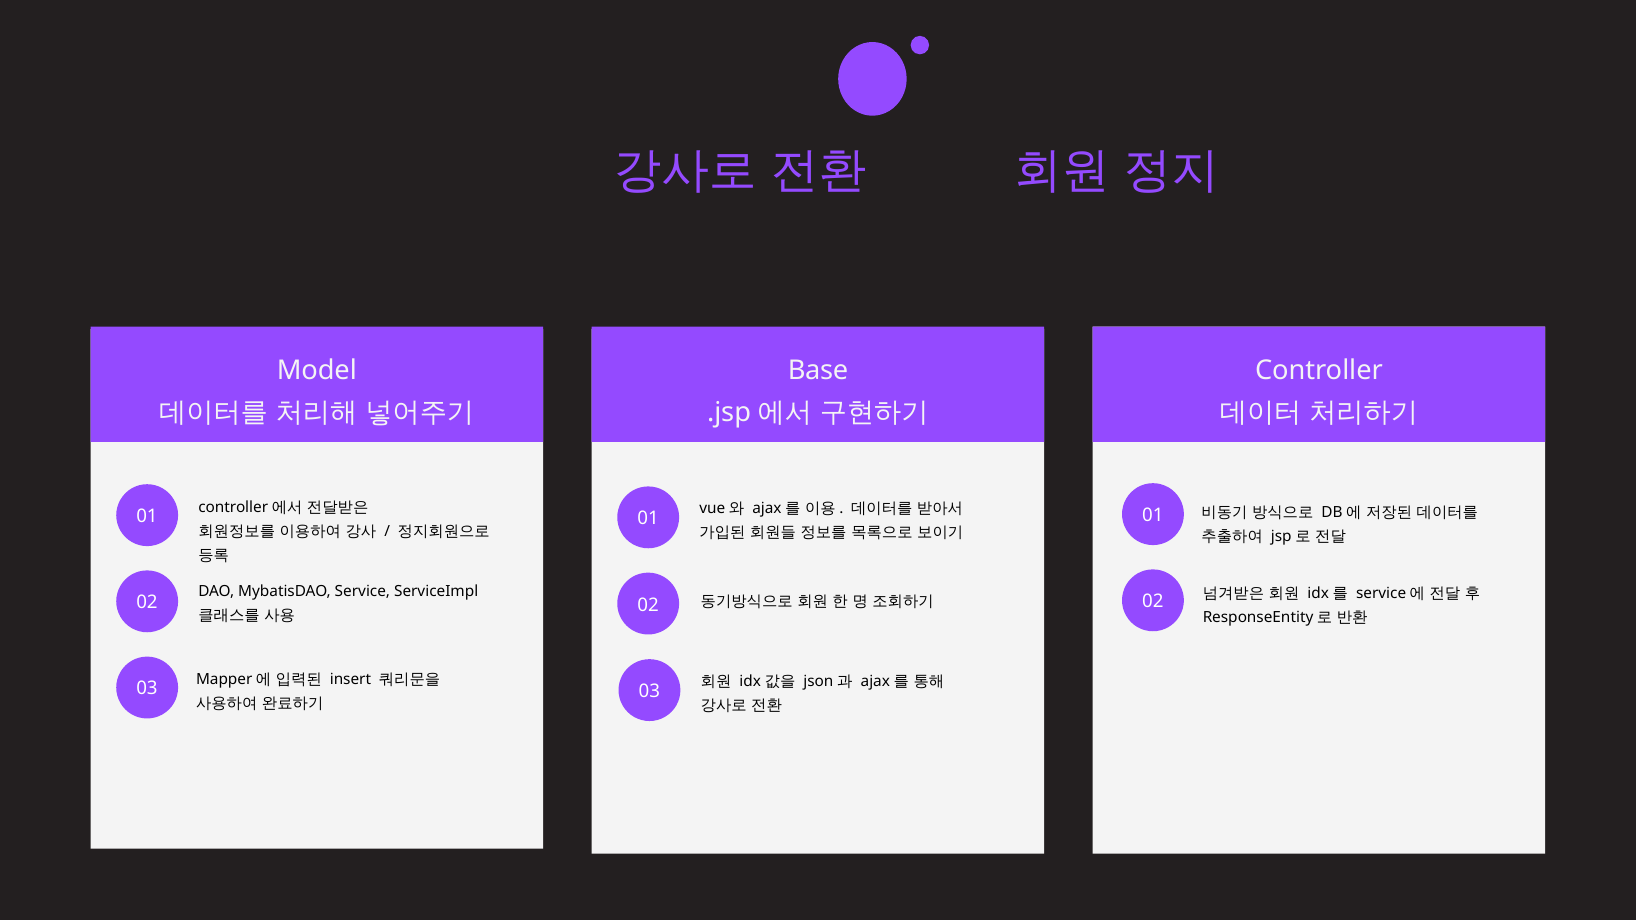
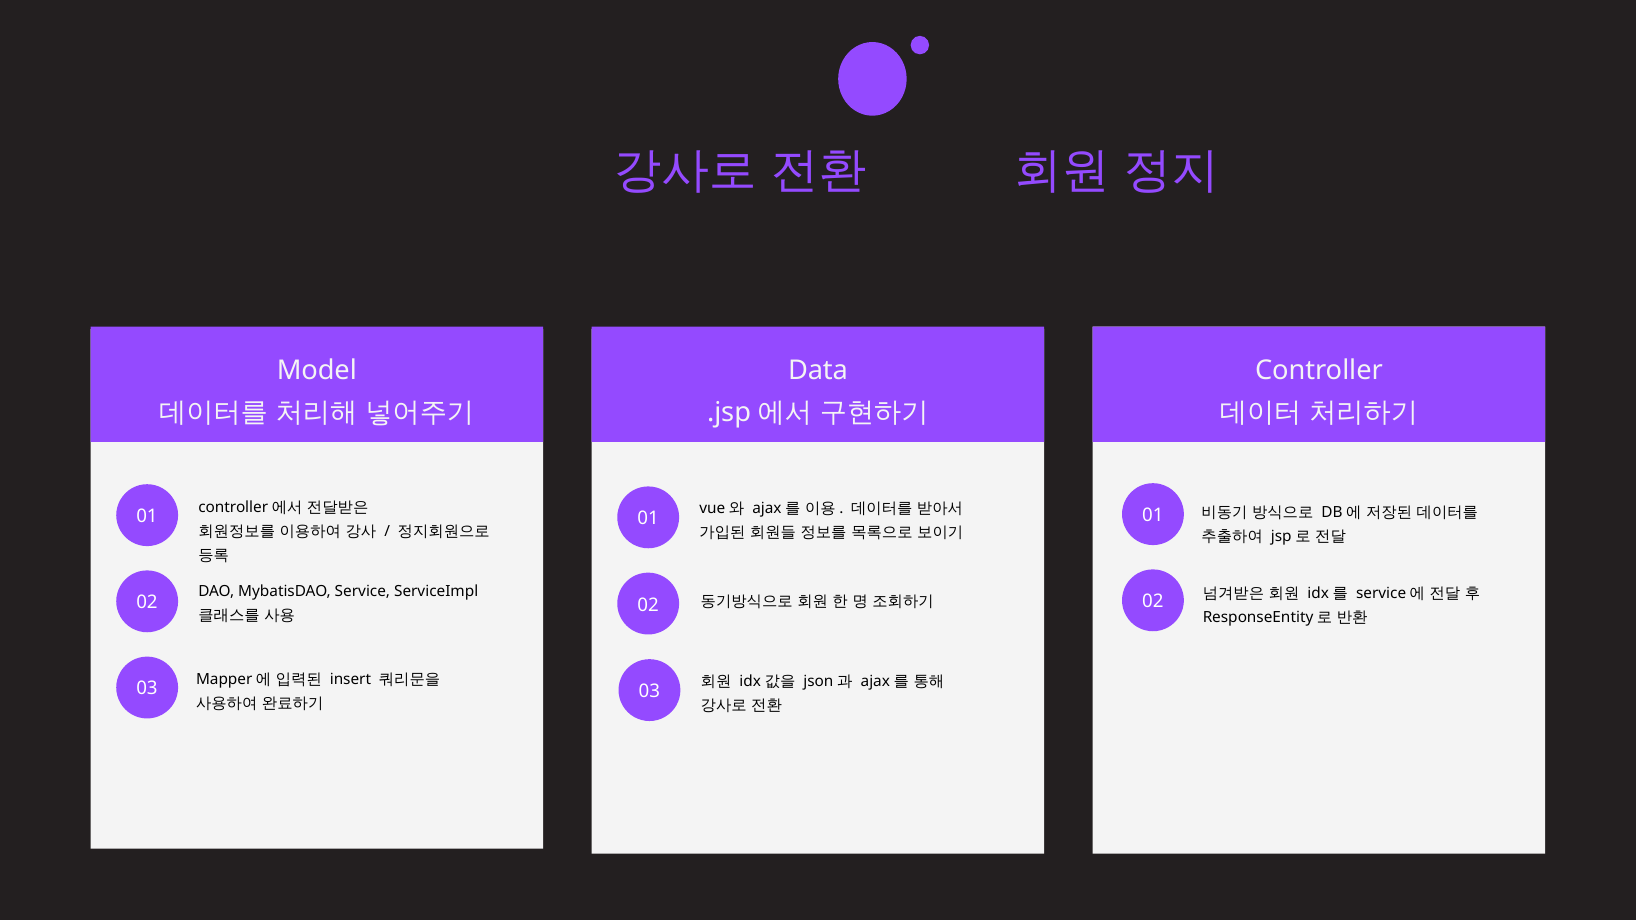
Base: Base -> Data (818, 370)
